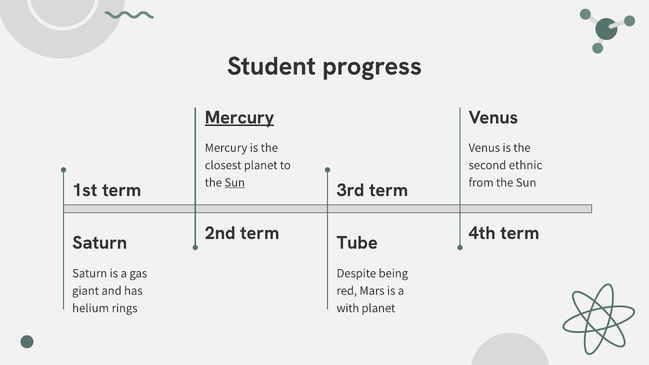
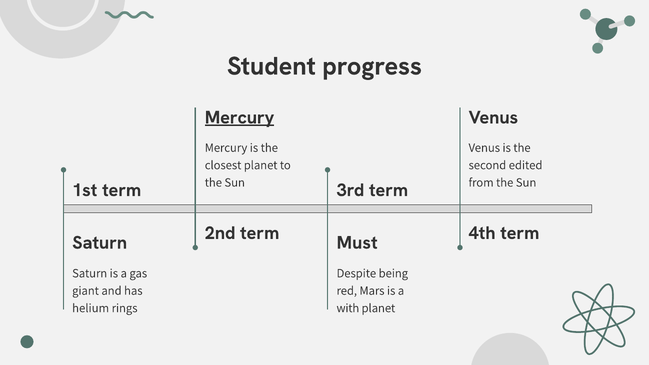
ethnic: ethnic -> edited (526, 165)
Sun underline: present -> none (235, 182)
Tube: Tube -> Must (357, 243)
